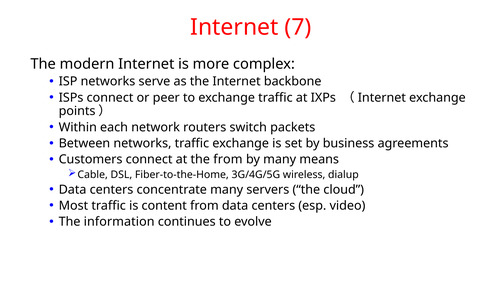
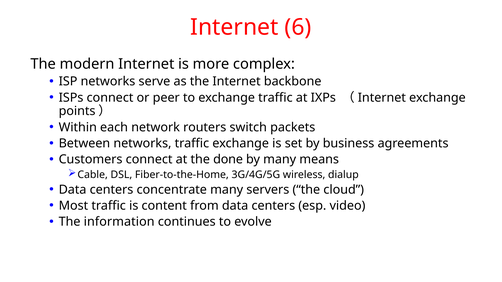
7: 7 -> 6 (298, 27)
the from: from -> done (228, 160)
